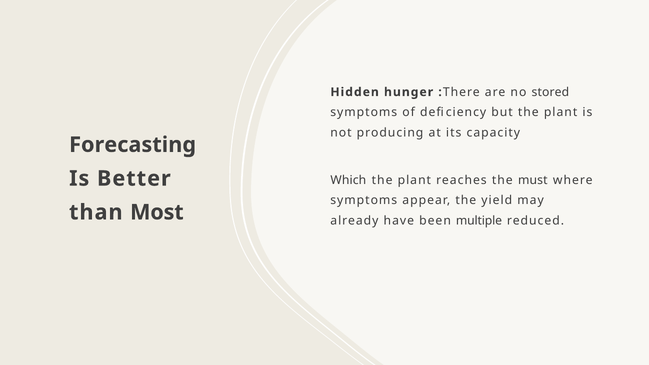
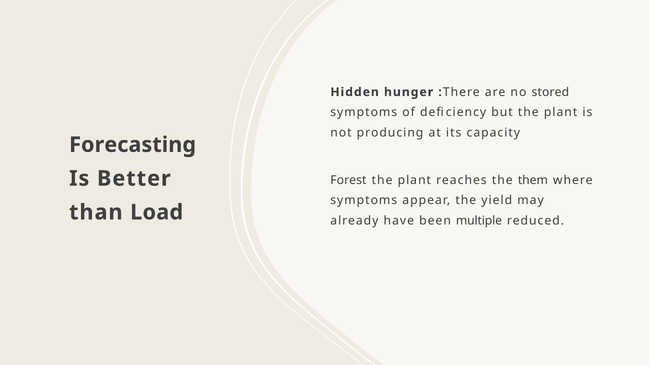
Which: Which -> Forest (348, 180)
must: must -> them (533, 180)
Most: Most -> Load (157, 212)
